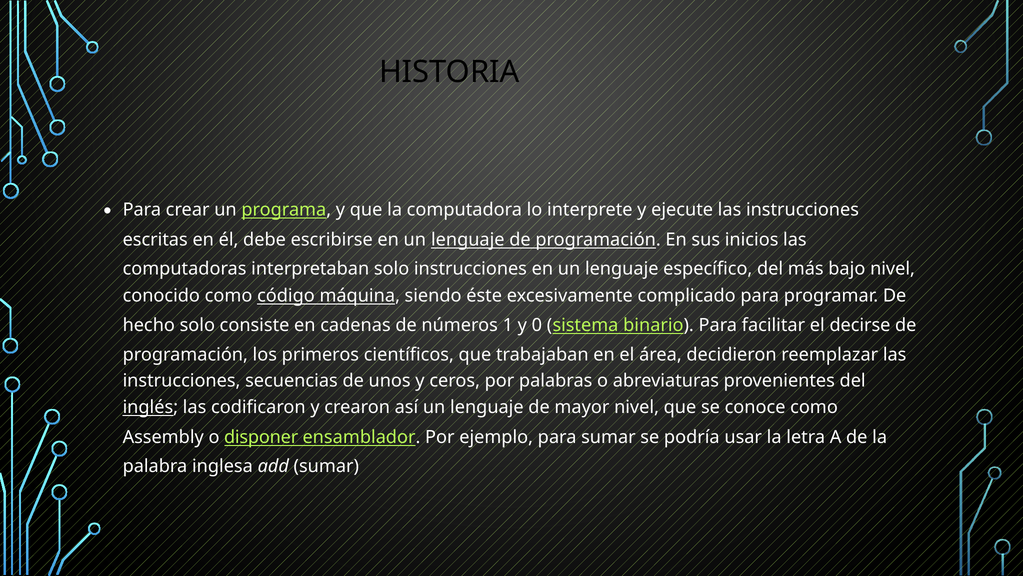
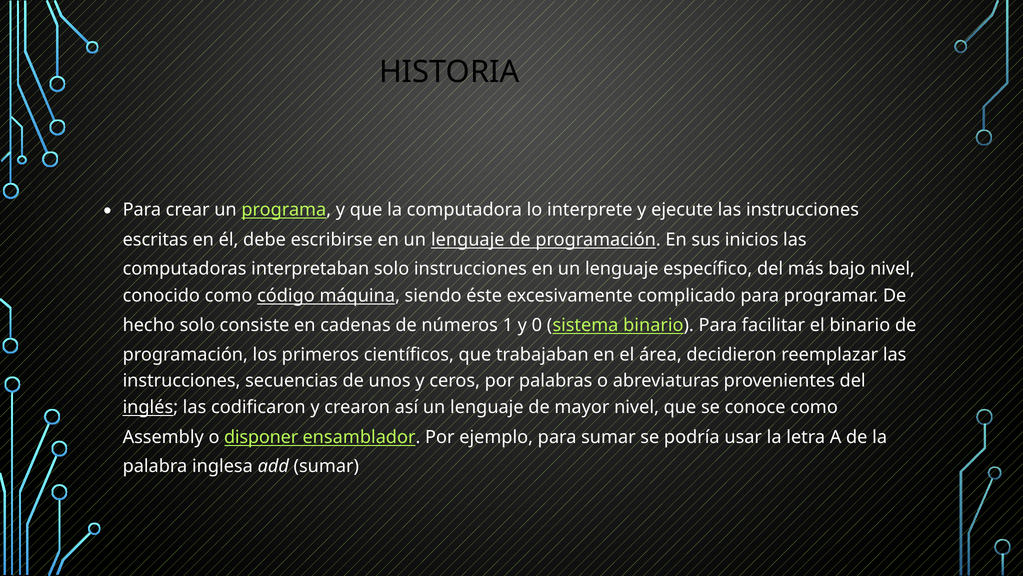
el decirse: decirse -> binario (860, 325)
